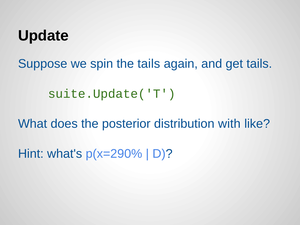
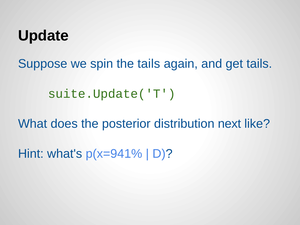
with: with -> next (229, 124)
p(x=290%: p(x=290% -> p(x=941% (114, 154)
